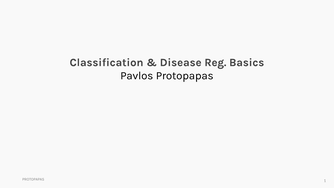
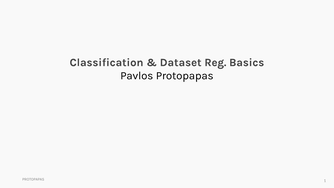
Disease: Disease -> Dataset (181, 62)
